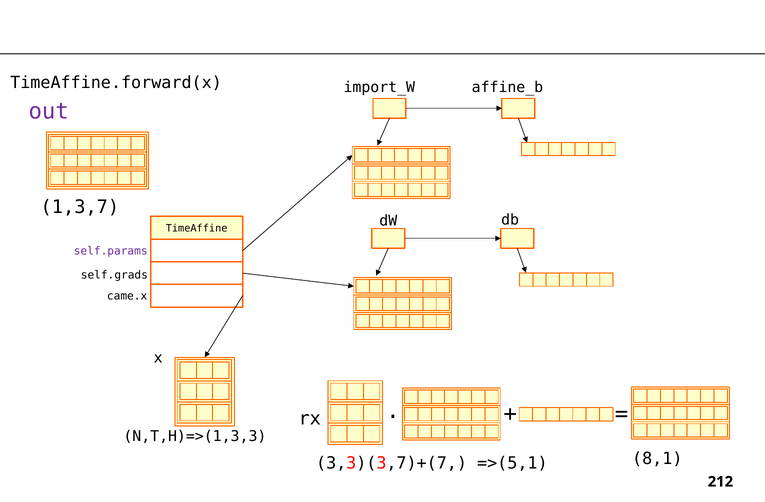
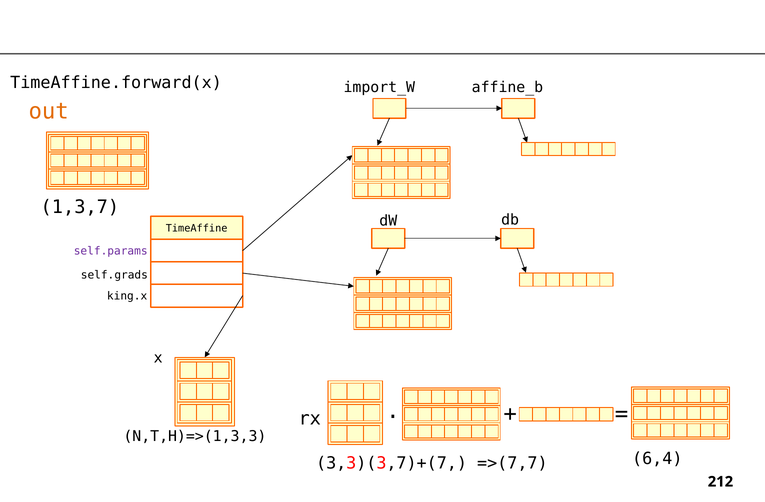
out colour: purple -> orange (49, 112)
came.x: came.x -> king.x (127, 296)
8,1: 8,1 -> 6,4 (657, 459)
=>(5,1: =>(5,1 -> =>(7,7 (512, 463)
